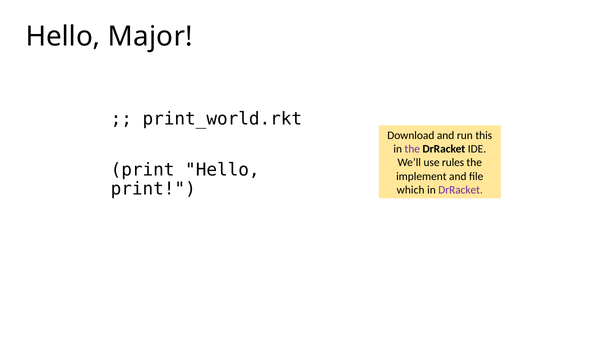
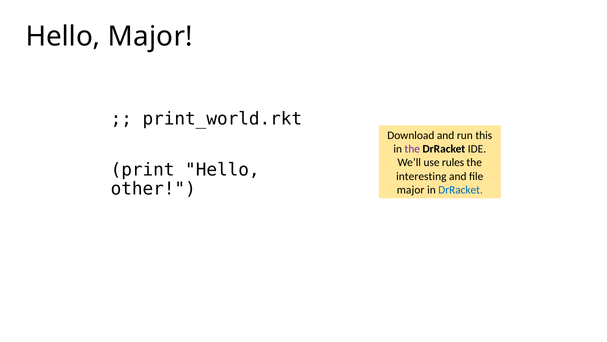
implement: implement -> interesting (421, 176)
print: print -> other (153, 188)
which: which -> major (411, 190)
DrRacket colour: purple -> blue (461, 190)
